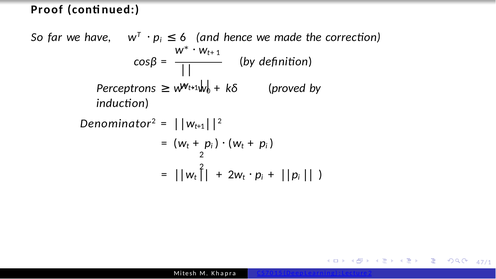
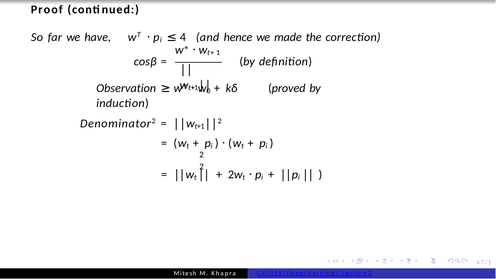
6: 6 -> 4 (183, 37)
Perceptrons: Perceptrons -> Observation (126, 88)
